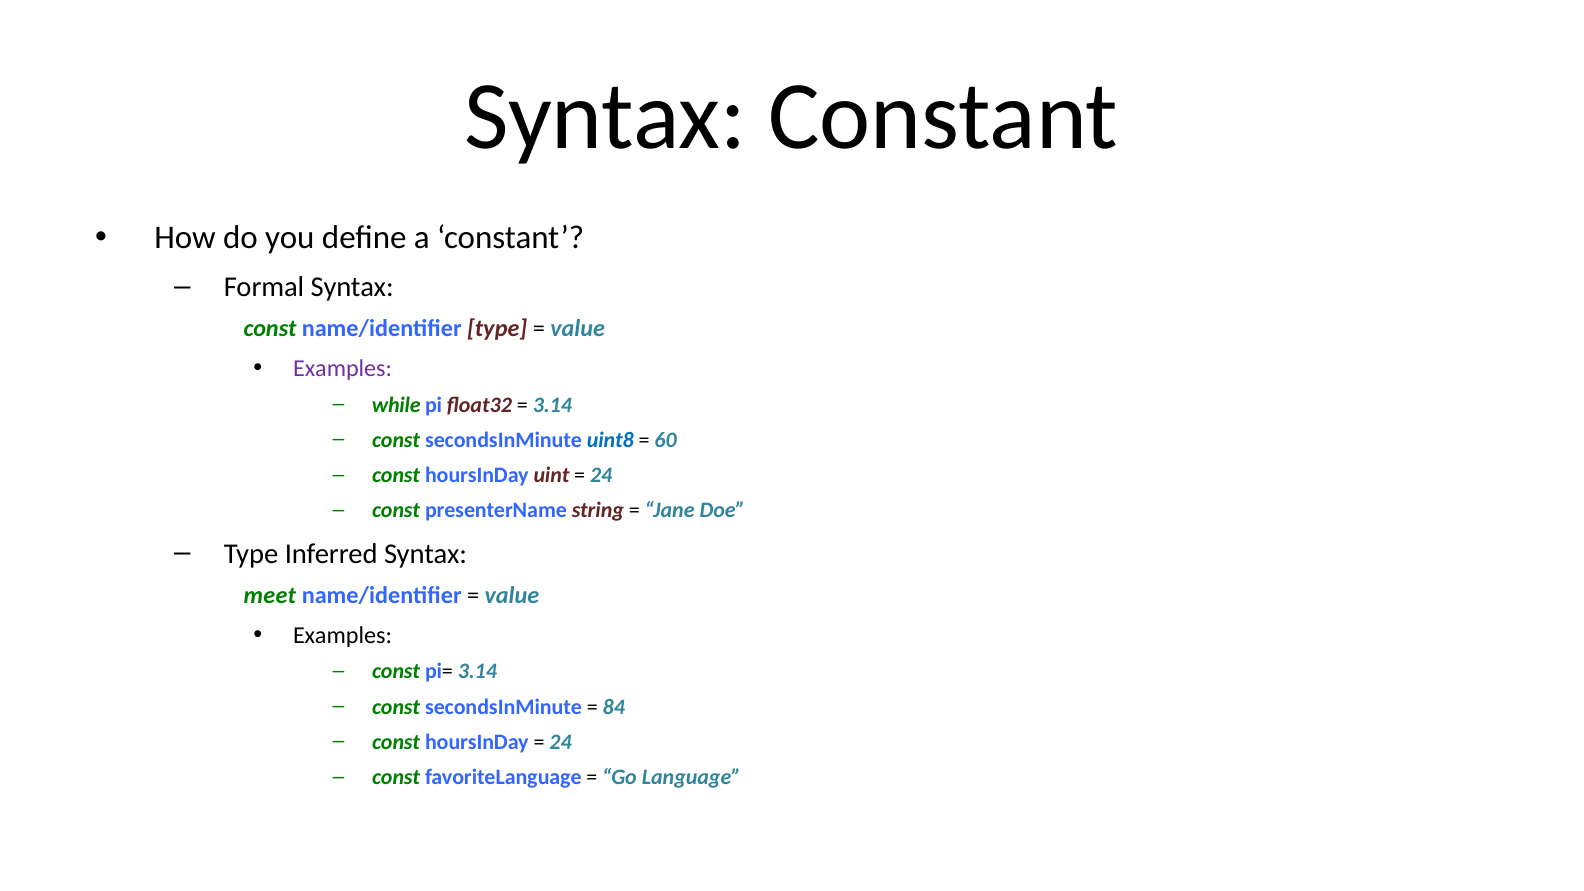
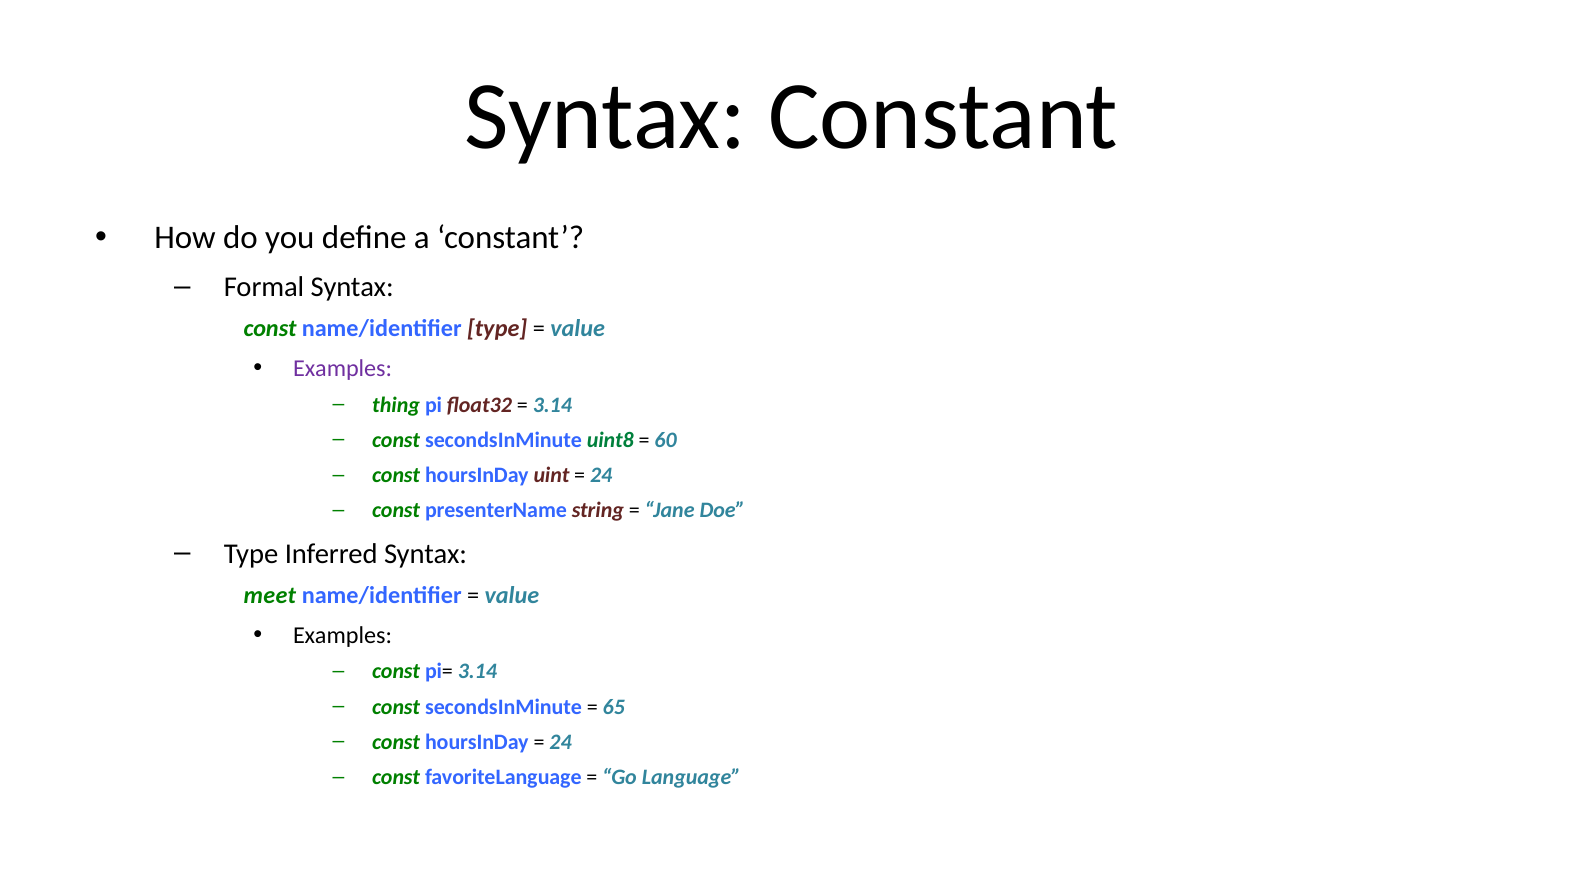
while: while -> thing (396, 405)
uint8 colour: blue -> green (610, 440)
84: 84 -> 65 (614, 707)
